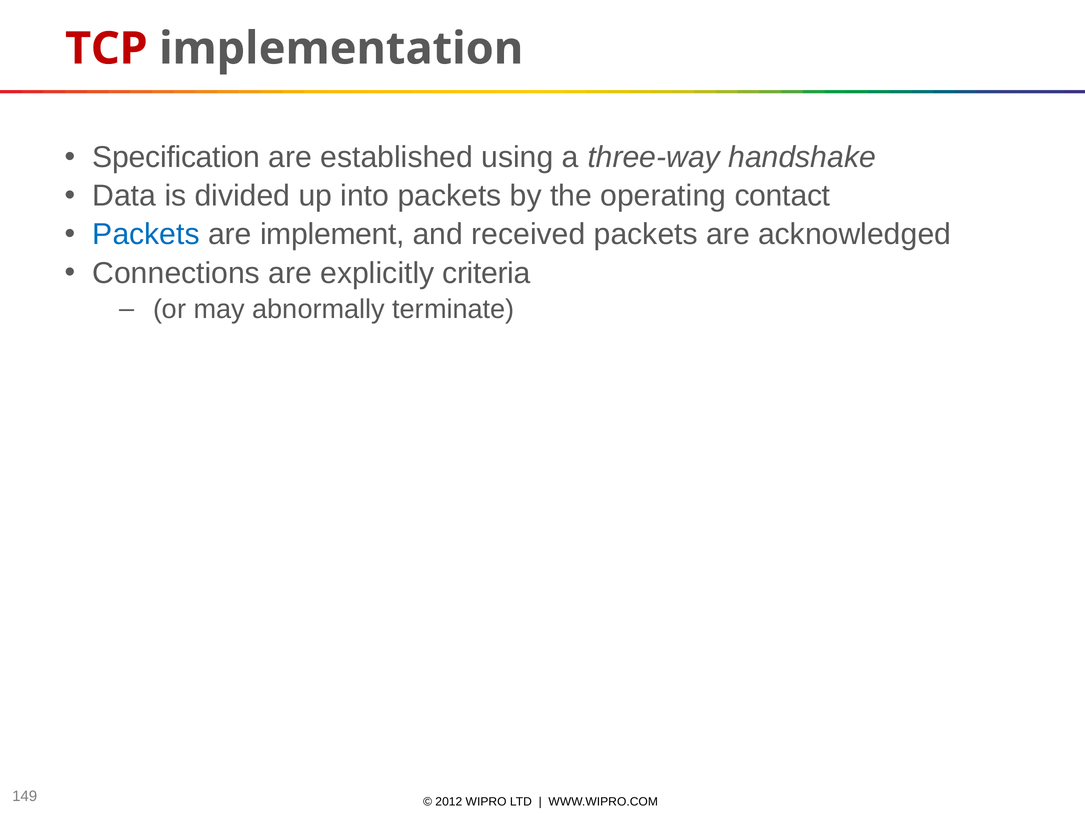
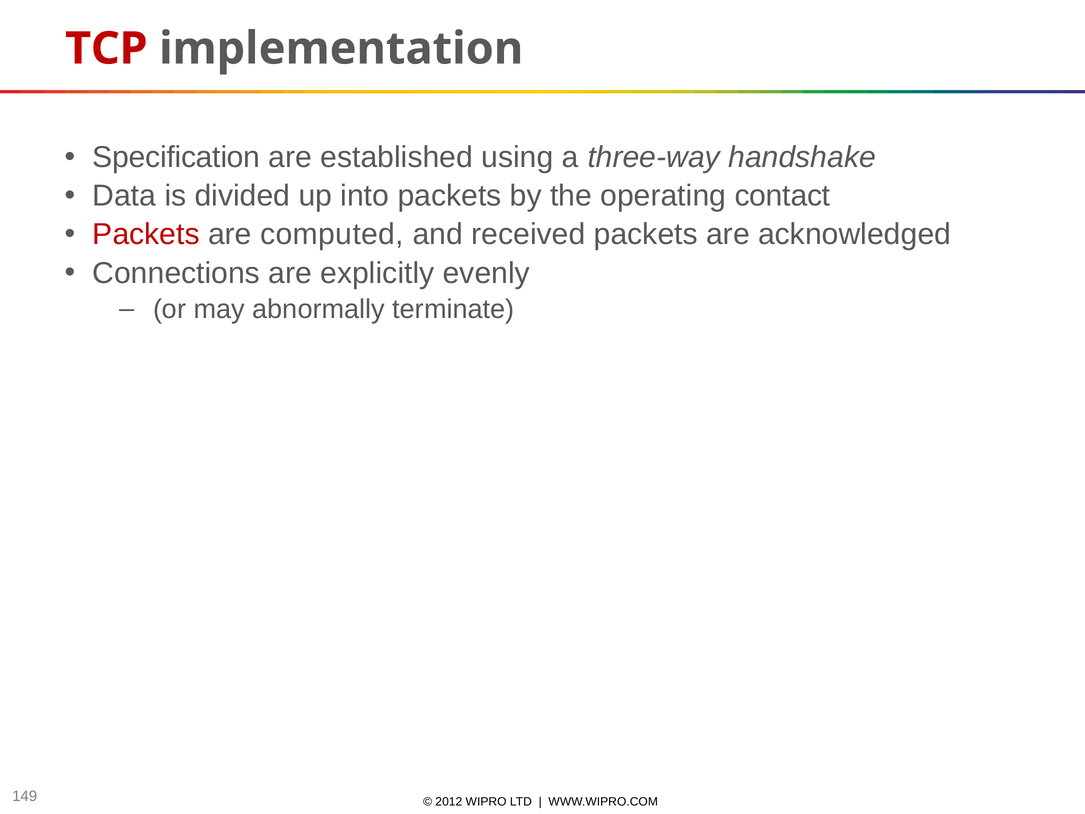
Packets colour: blue -> red (146, 234)
implement: implement -> computed (332, 234)
criteria: criteria -> evenly (486, 273)
